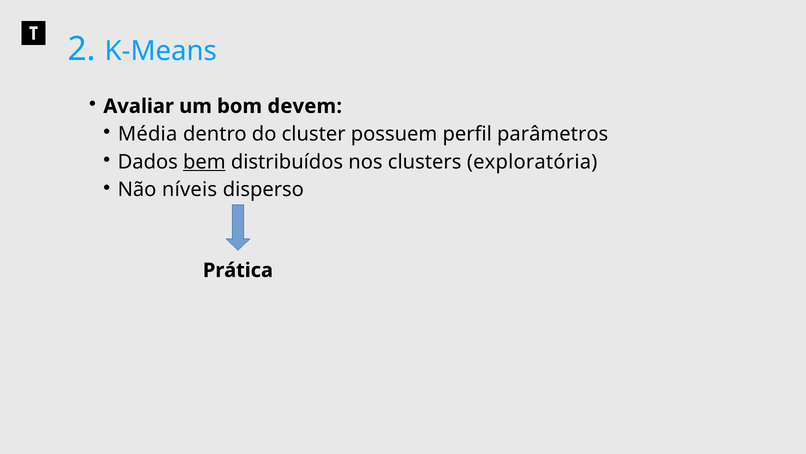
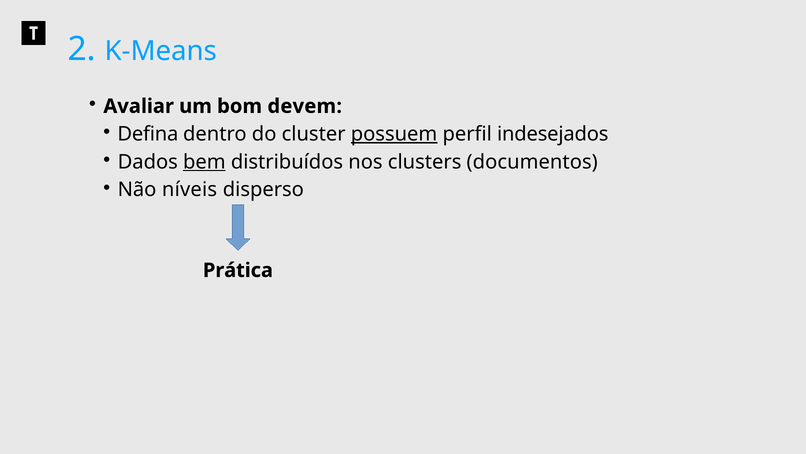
Média: Média -> Defina (148, 134)
possuem underline: none -> present (394, 134)
parâmetros: parâmetros -> indesejados (553, 134)
exploratória: exploratória -> documentos (532, 162)
